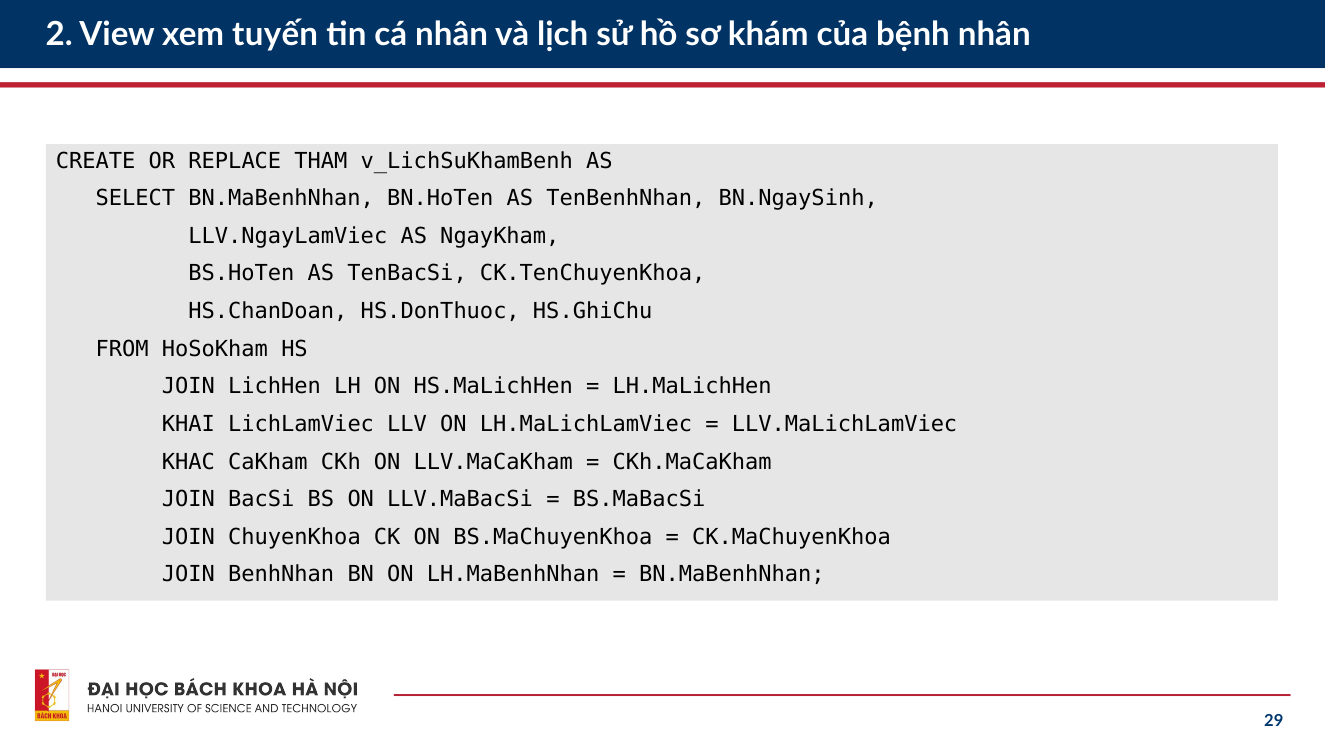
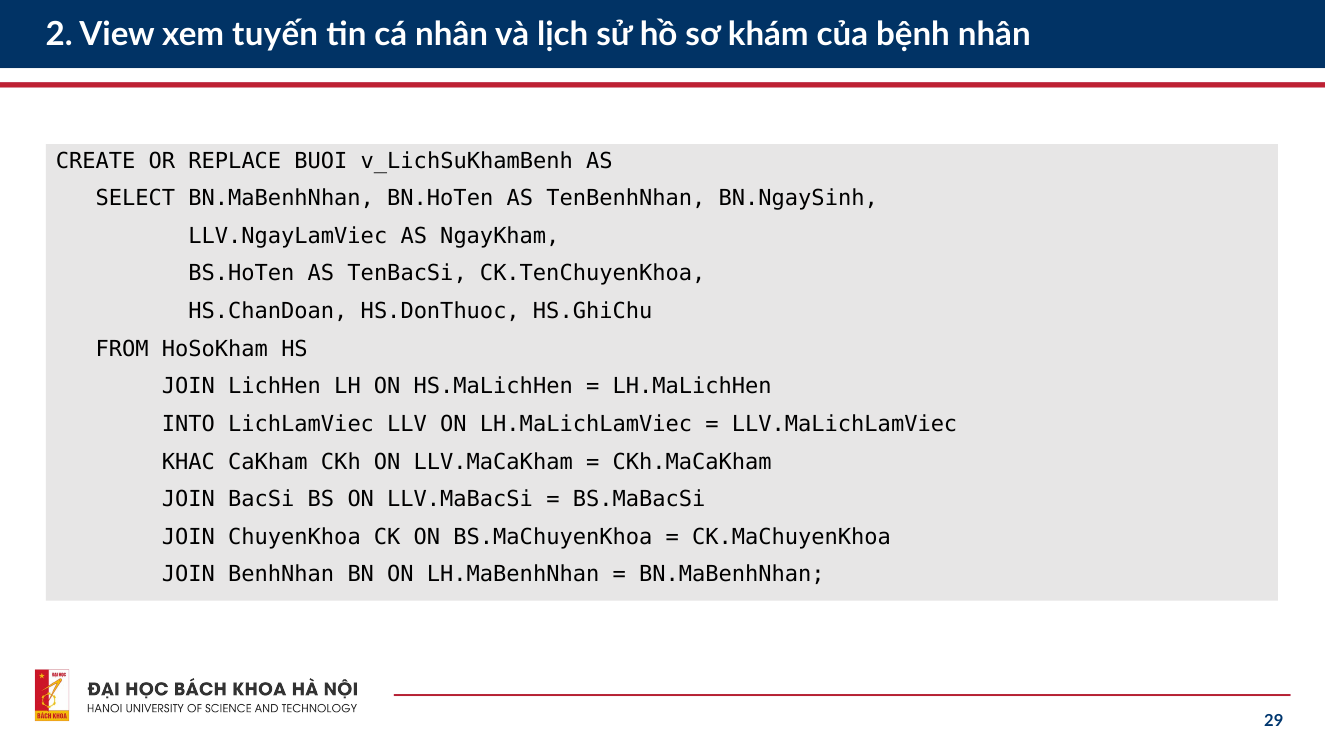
THAM: THAM -> BUOI (321, 161)
KHAI: KHAI -> INTO (188, 424)
